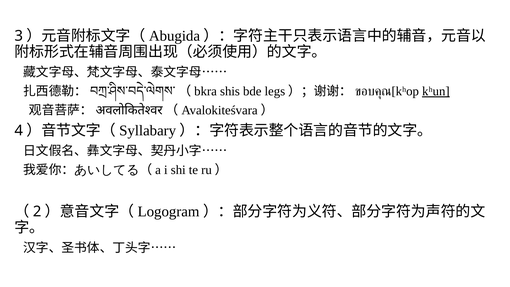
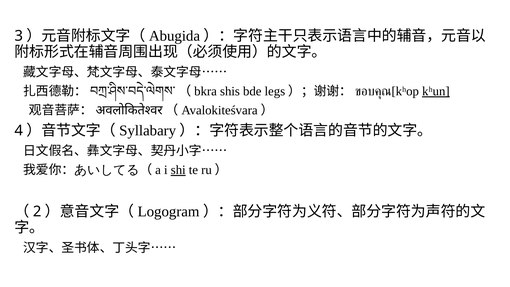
shi underline: none -> present (178, 170)
